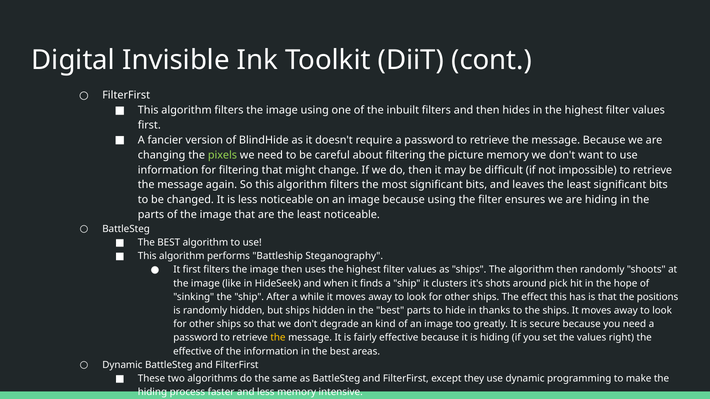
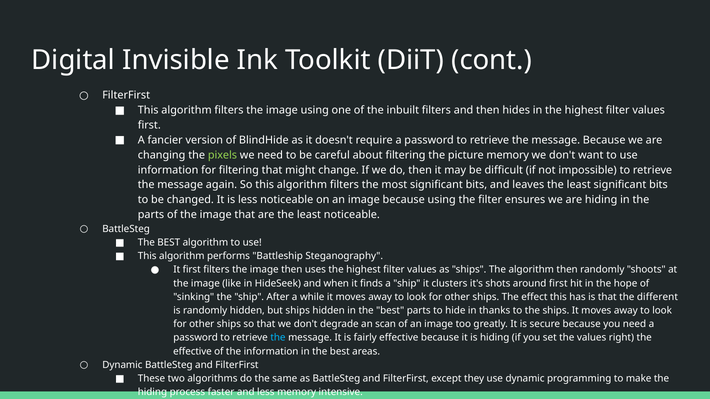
around pick: pick -> first (558, 284)
positions: positions -> different (657, 297)
kind: kind -> scan (386, 324)
the colour: yellow -> light blue (278, 338)
